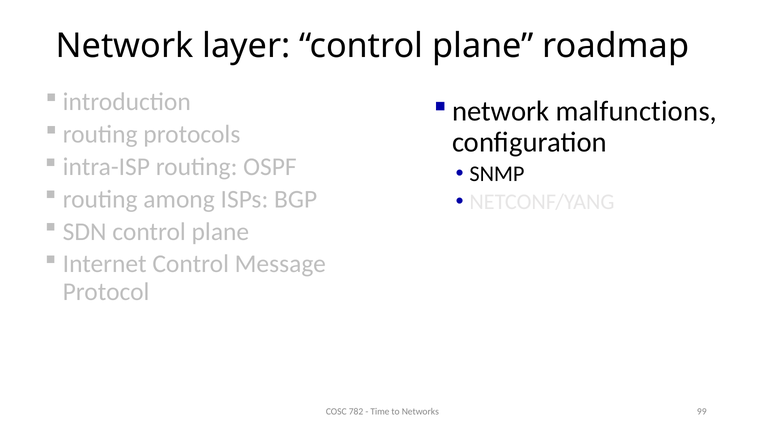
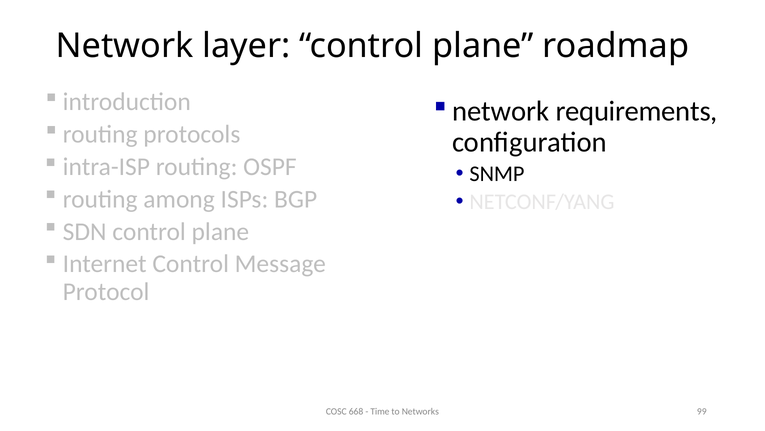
malfunctions: malfunctions -> requirements (637, 111)
782: 782 -> 668 (356, 411)
